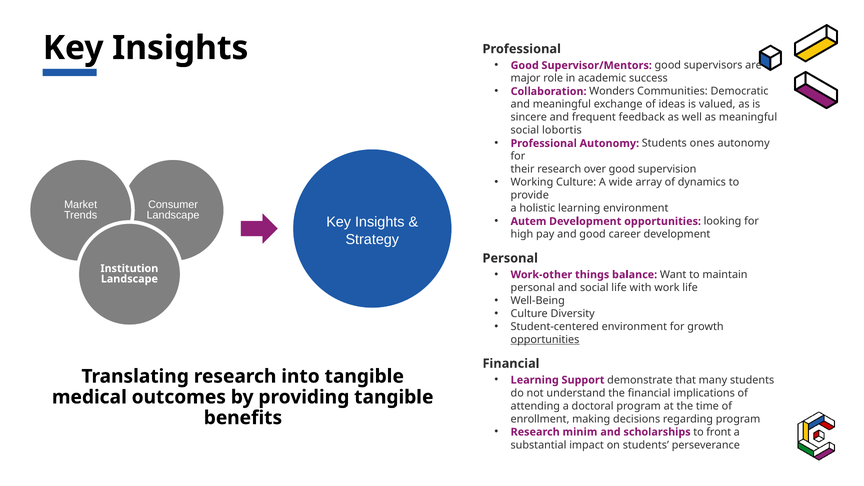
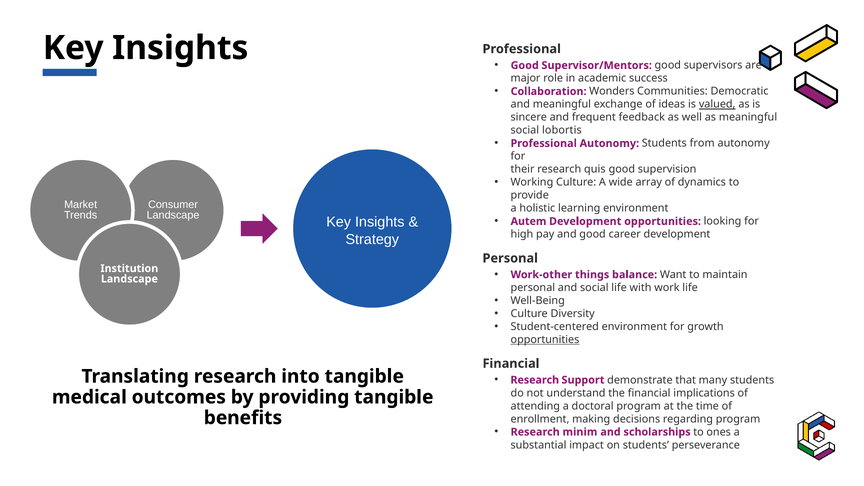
valued underline: none -> present (717, 104)
ones: ones -> from (702, 143)
over: over -> quis (595, 169)
Learning: Learning -> Research (535, 380)
front: front -> ones (719, 432)
